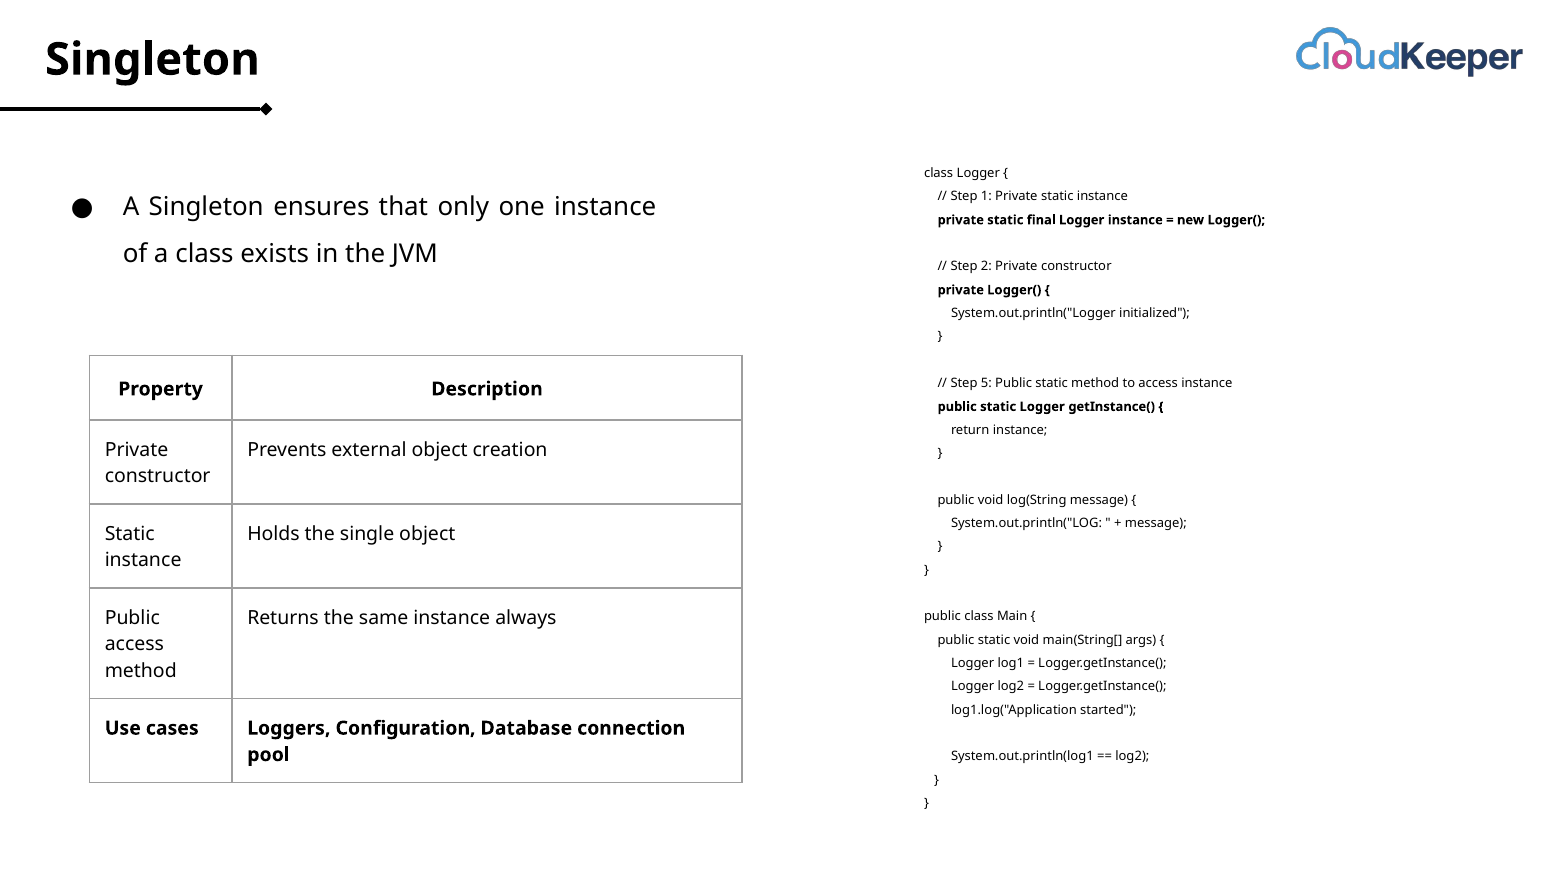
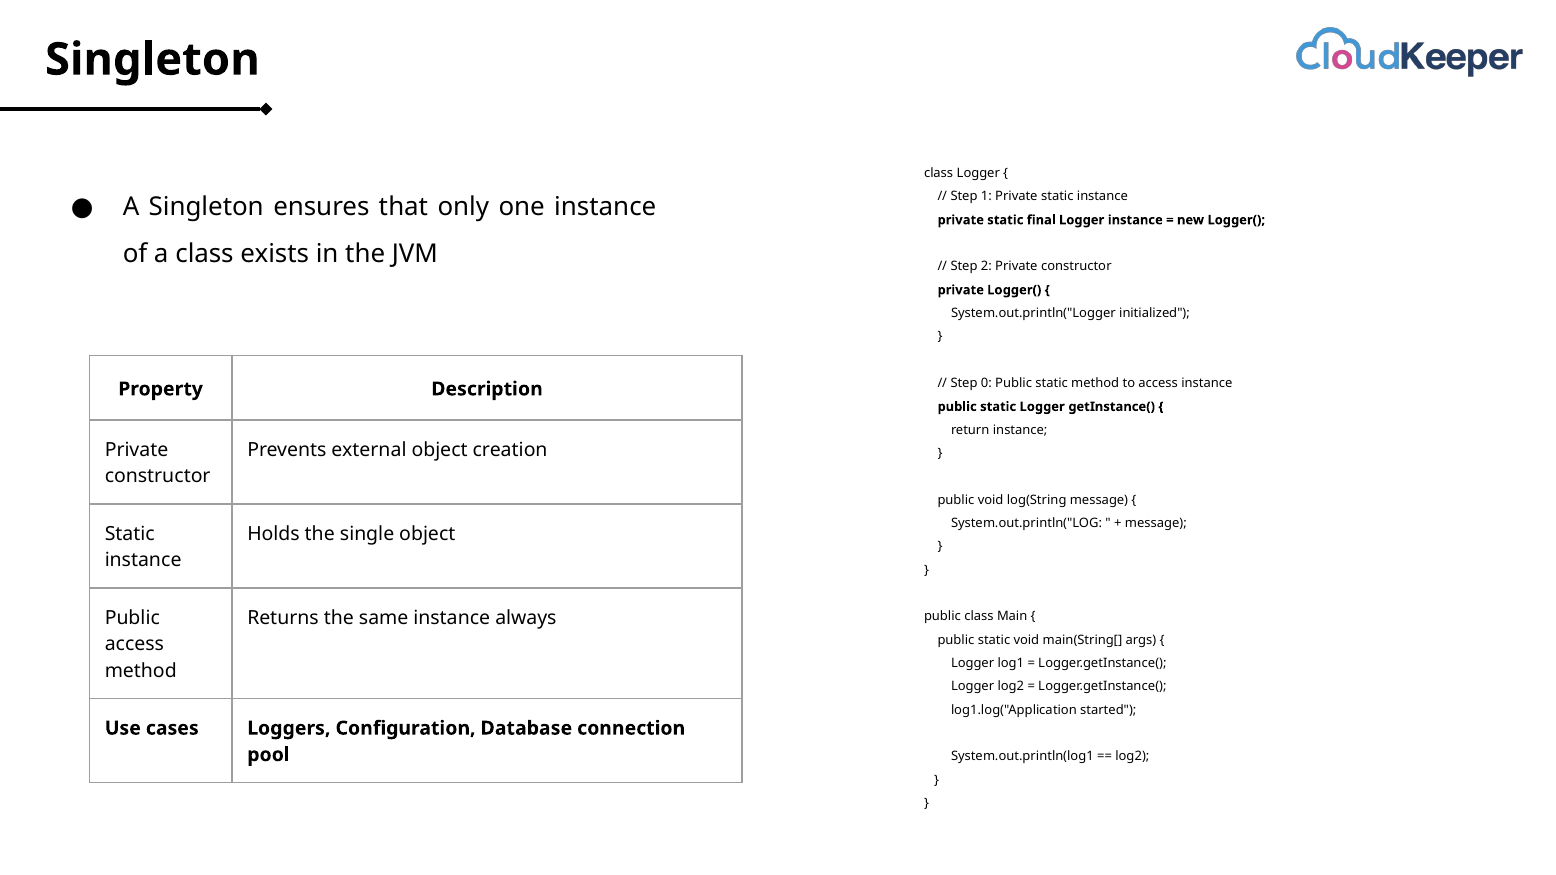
5: 5 -> 0 (986, 383)
